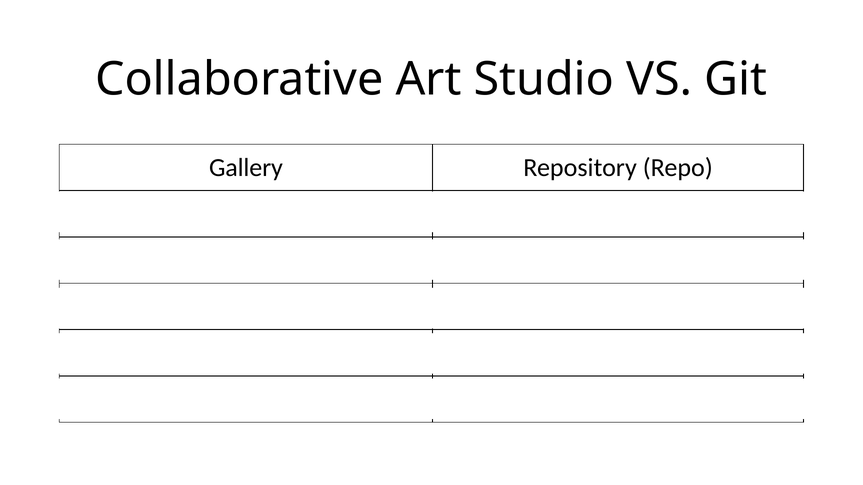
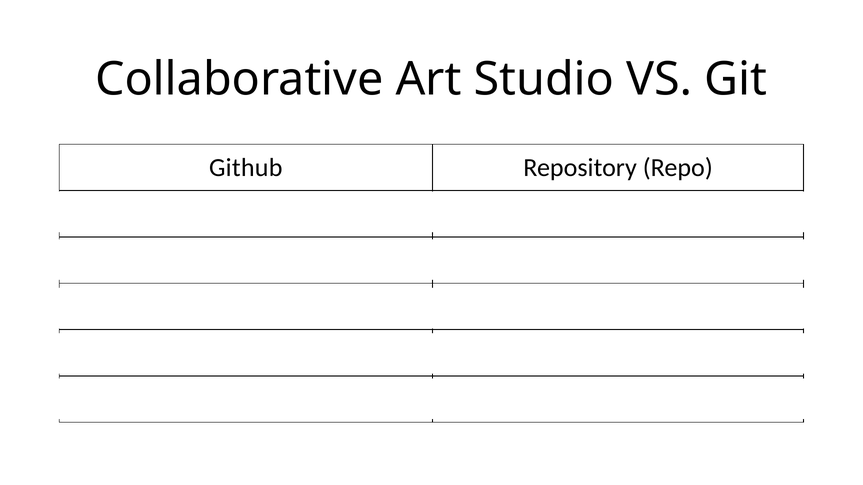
Gallery: Gallery -> Github (246, 168)
